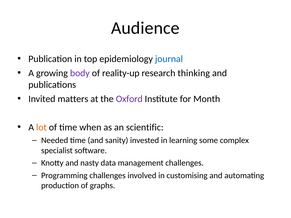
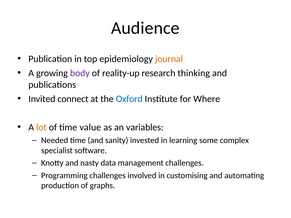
journal colour: blue -> orange (169, 59)
matters: matters -> connect (73, 99)
Oxford colour: purple -> blue (129, 99)
Month: Month -> Where (207, 99)
when: when -> value (90, 127)
scientific: scientific -> variables (145, 127)
